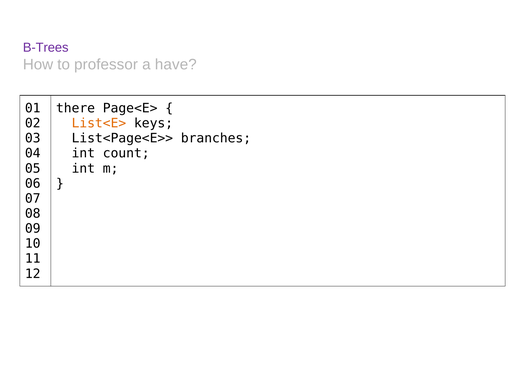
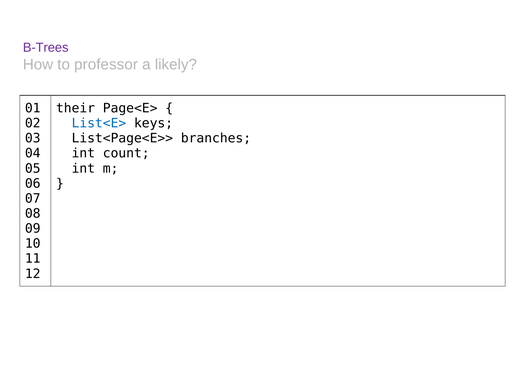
have: have -> likely (176, 65)
there: there -> their (76, 108)
List<E> colour: orange -> blue (99, 123)
